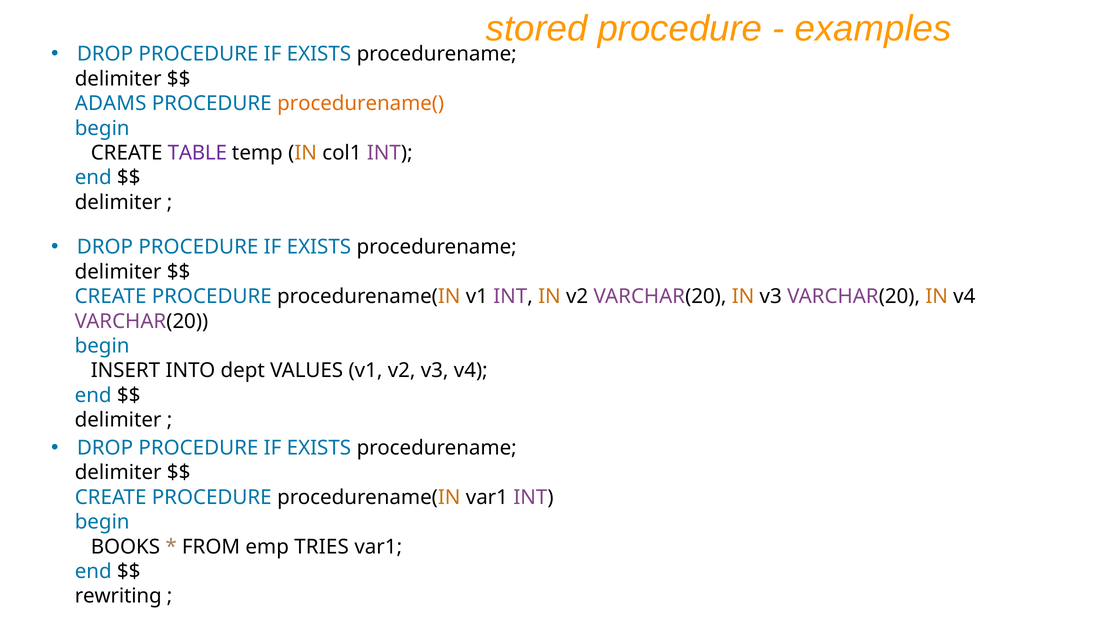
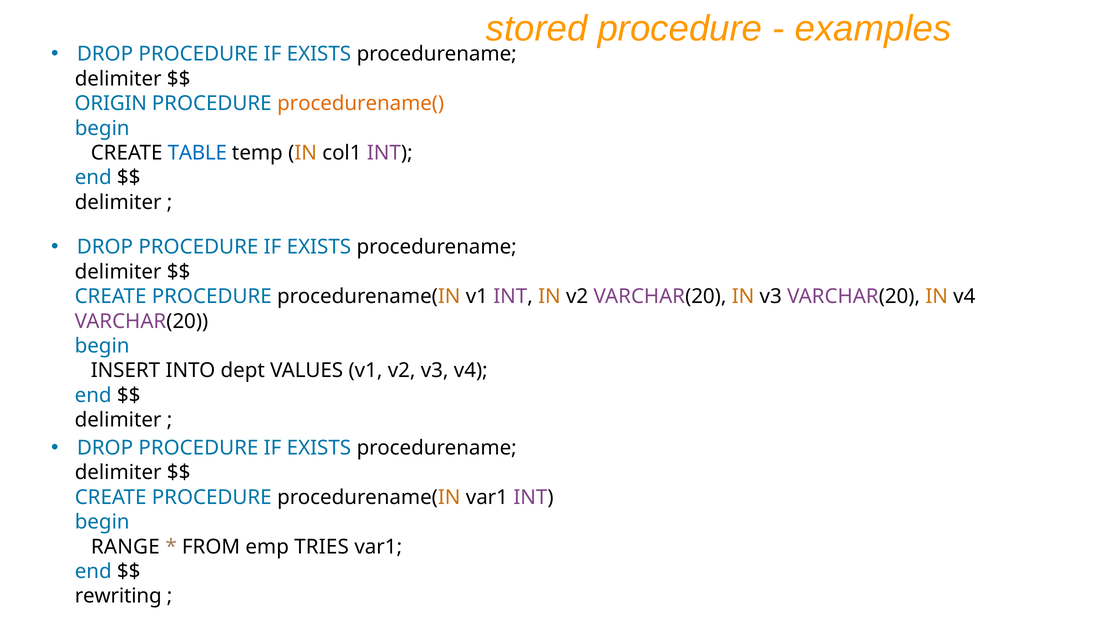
ADAMS: ADAMS -> ORIGIN (111, 104)
TABLE colour: purple -> blue (197, 153)
BOOKS: BOOKS -> RANGE (125, 547)
